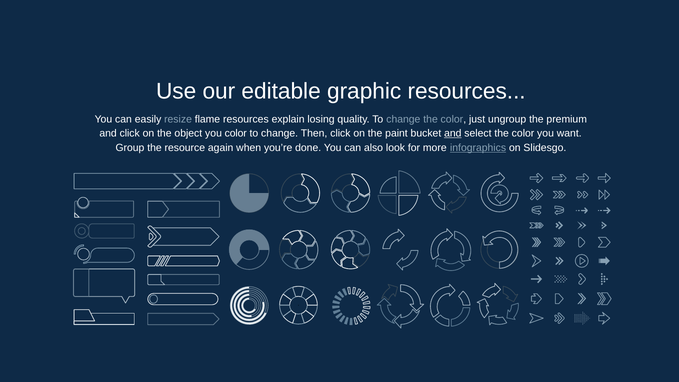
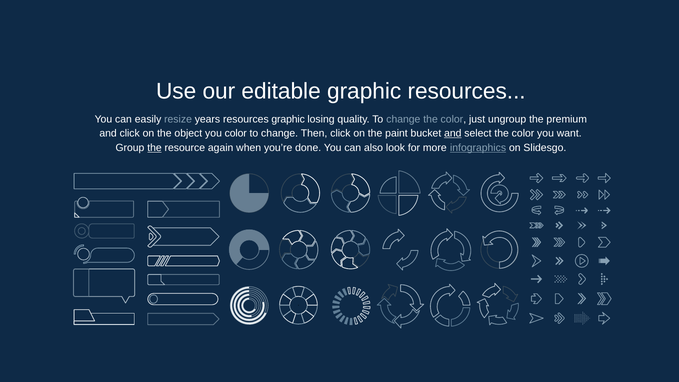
flame: flame -> years (207, 119)
resources explain: explain -> graphic (288, 119)
the underline: none -> present (154, 148)
